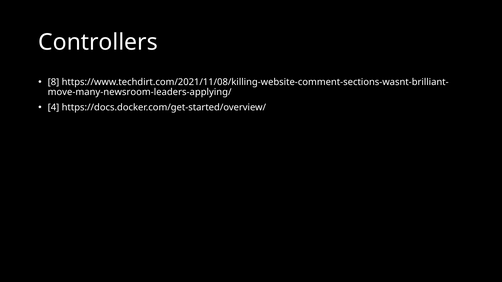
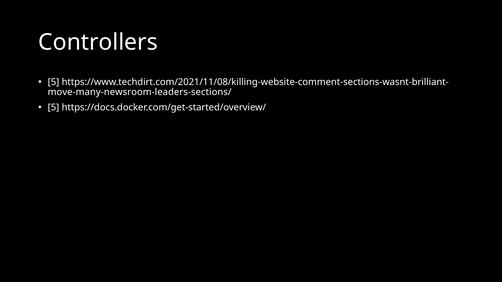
8: 8 -> 5 (53, 82)
move-many-newsroom-leaders-applying/: move-many-newsroom-leaders-applying/ -> move-many-newsroom-leaders-sections/ (140, 92)
4: 4 -> 5 (53, 108)
